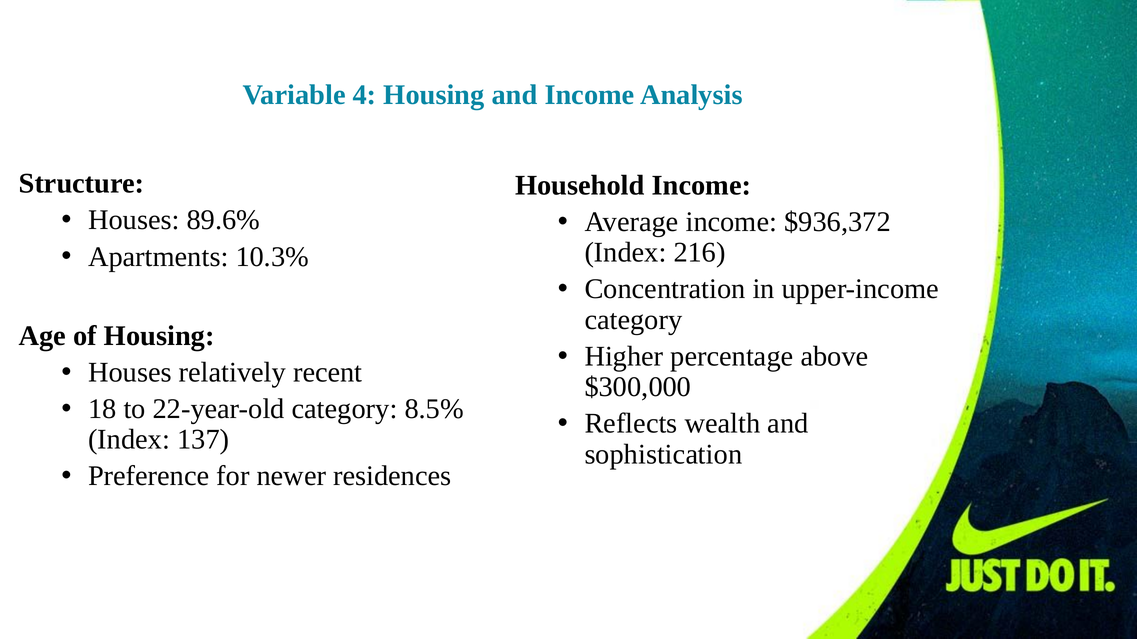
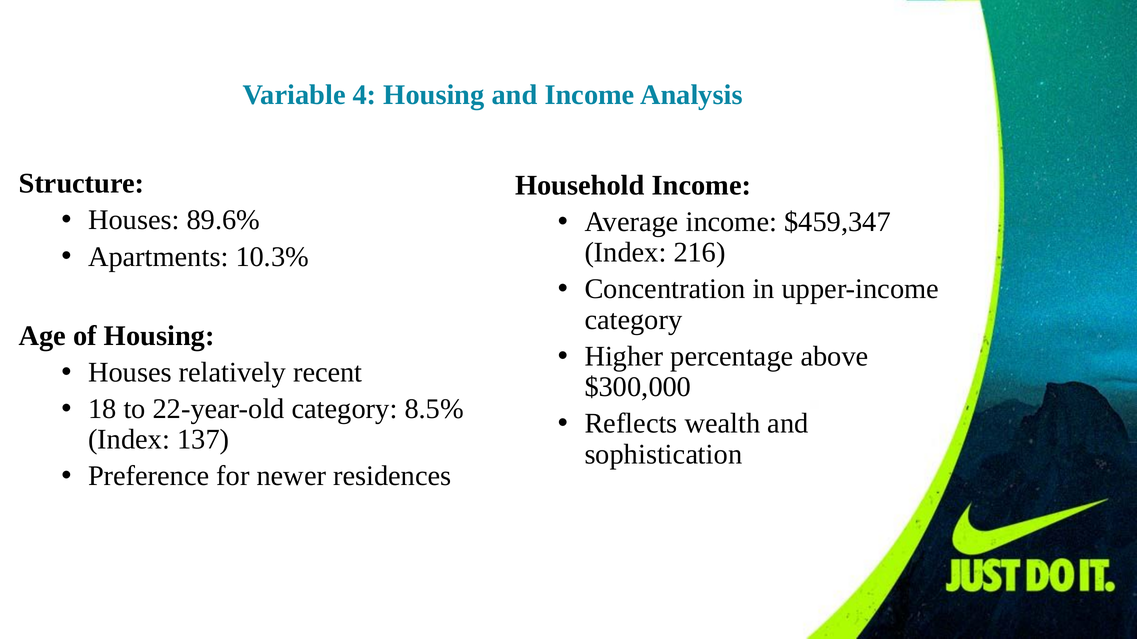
$936,372: $936,372 -> $459,347 (838, 222)
